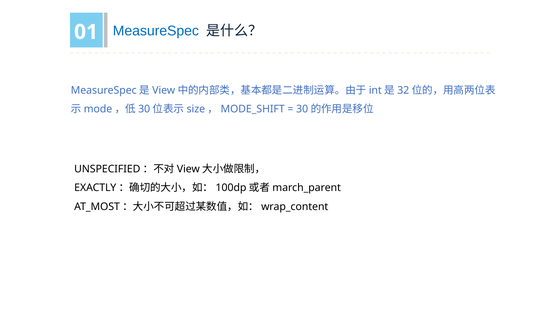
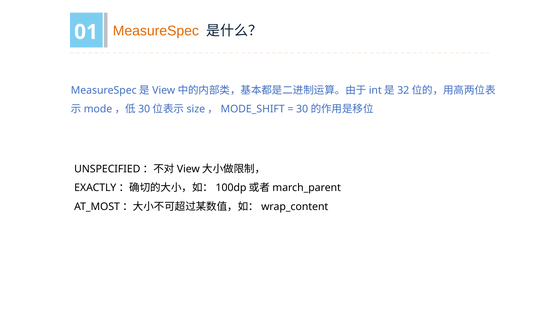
MeasureSpec colour: blue -> orange (156, 31)
